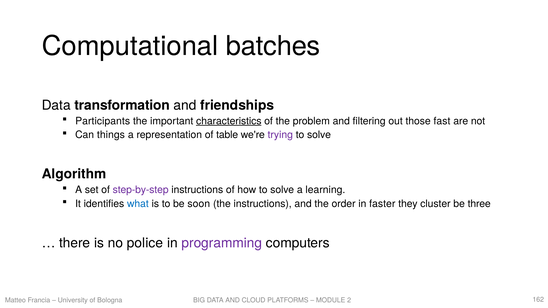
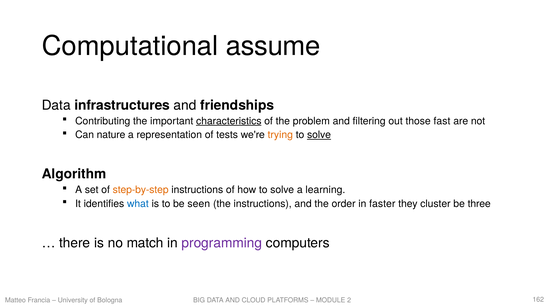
batches: batches -> assume (273, 46)
transformation: transformation -> infrastructures (122, 105)
Participants: Participants -> Contributing (103, 121)
things: things -> nature (111, 135)
table: table -> tests (227, 135)
trying colour: purple -> orange (280, 135)
solve underline: none -> present (319, 135)
step-by-step colour: purple -> orange (141, 190)
soon: soon -> seen (199, 204)
police: police -> match (145, 243)
